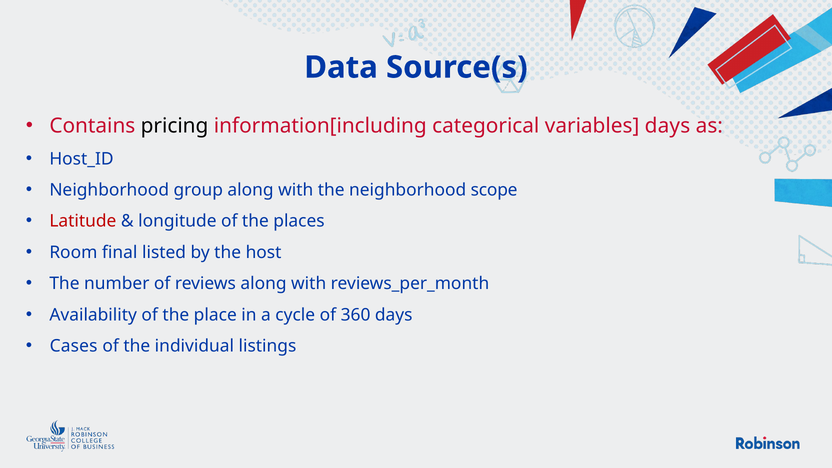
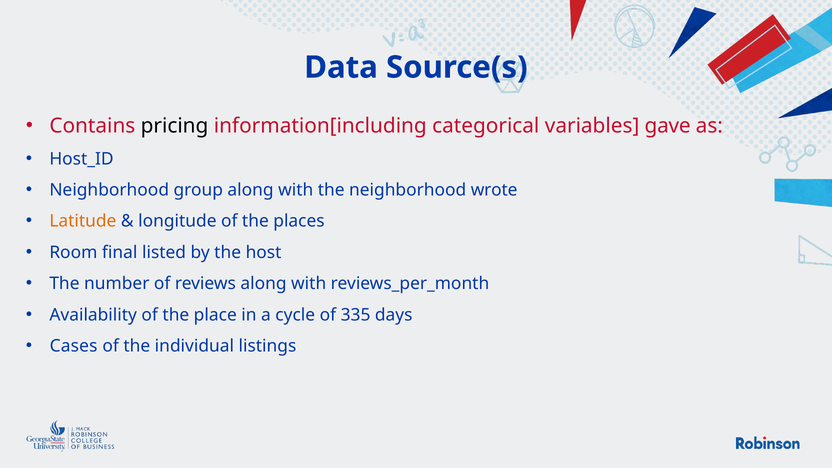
variables days: days -> gave (668, 126)
scope: scope -> wrote (494, 190)
Latitude colour: red -> orange (83, 221)
360: 360 -> 335 (356, 315)
